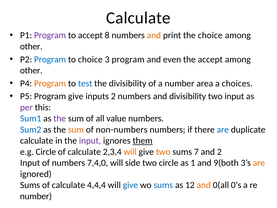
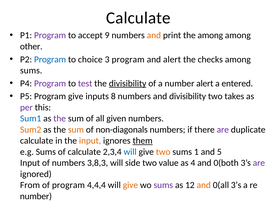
8: 8 -> 9 (107, 35)
the choice: choice -> among (210, 35)
and even: even -> alert (172, 59)
the accept: accept -> checks (210, 59)
other: other -> sums (31, 70)
Program colour: orange -> purple (50, 83)
test colour: blue -> purple (85, 83)
divisibility underline: none -> present (128, 83)
number area: area -> alert (205, 83)
choices: choices -> entered (237, 83)
inputs 2: 2 -> 8 (113, 96)
two input: input -> takes (234, 96)
value: value -> given (116, 118)
Sum2 colour: blue -> orange (31, 129)
non-numbers: non-numbers -> non-diagonals (122, 129)
are colour: blue -> purple (223, 129)
input colour: purple -> orange (90, 141)
e.g Circle: Circle -> Sums (46, 152)
will colour: orange -> blue (130, 152)
7: 7 -> 1 (196, 152)
and 2: 2 -> 5 (219, 152)
7,4,0: 7,4,0 -> 3,8,3 (98, 163)
two circle: circle -> value (169, 163)
1: 1 -> 4 (193, 163)
9(both: 9(both -> 0(both (226, 163)
are colour: orange -> purple (259, 163)
Sums: Sums -> From (30, 185)
calculate: calculate -> program (68, 185)
give colour: blue -> orange (130, 185)
sums colour: blue -> purple (163, 185)
0(all 0’s: 0’s -> 3’s (236, 185)
